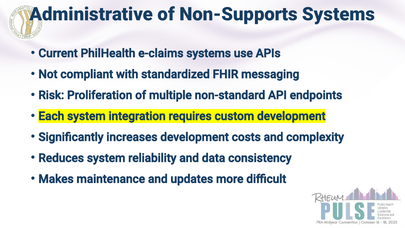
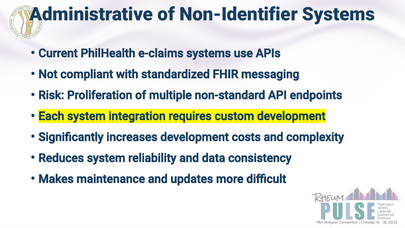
Non-Supports: Non-Supports -> Non-Identifier (239, 14)
